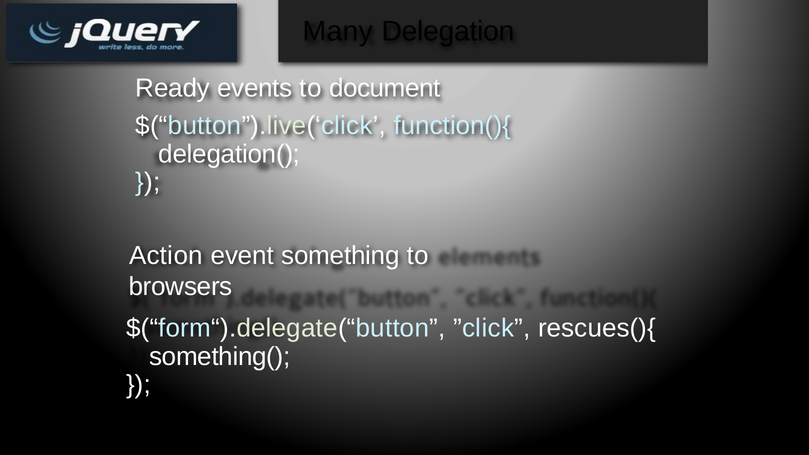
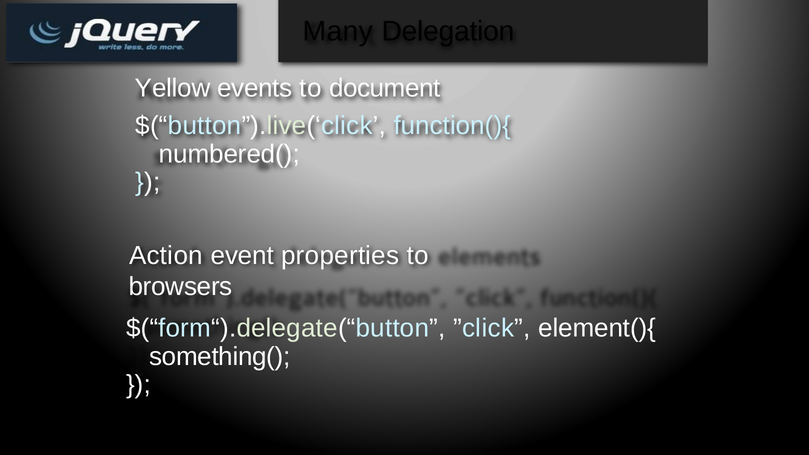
Ready: Ready -> Yellow (173, 88)
delegation(: delegation( -> numbered( (229, 154)
something: something -> properties (340, 256)
rescues(){: rescues(){ -> element(){ (597, 328)
